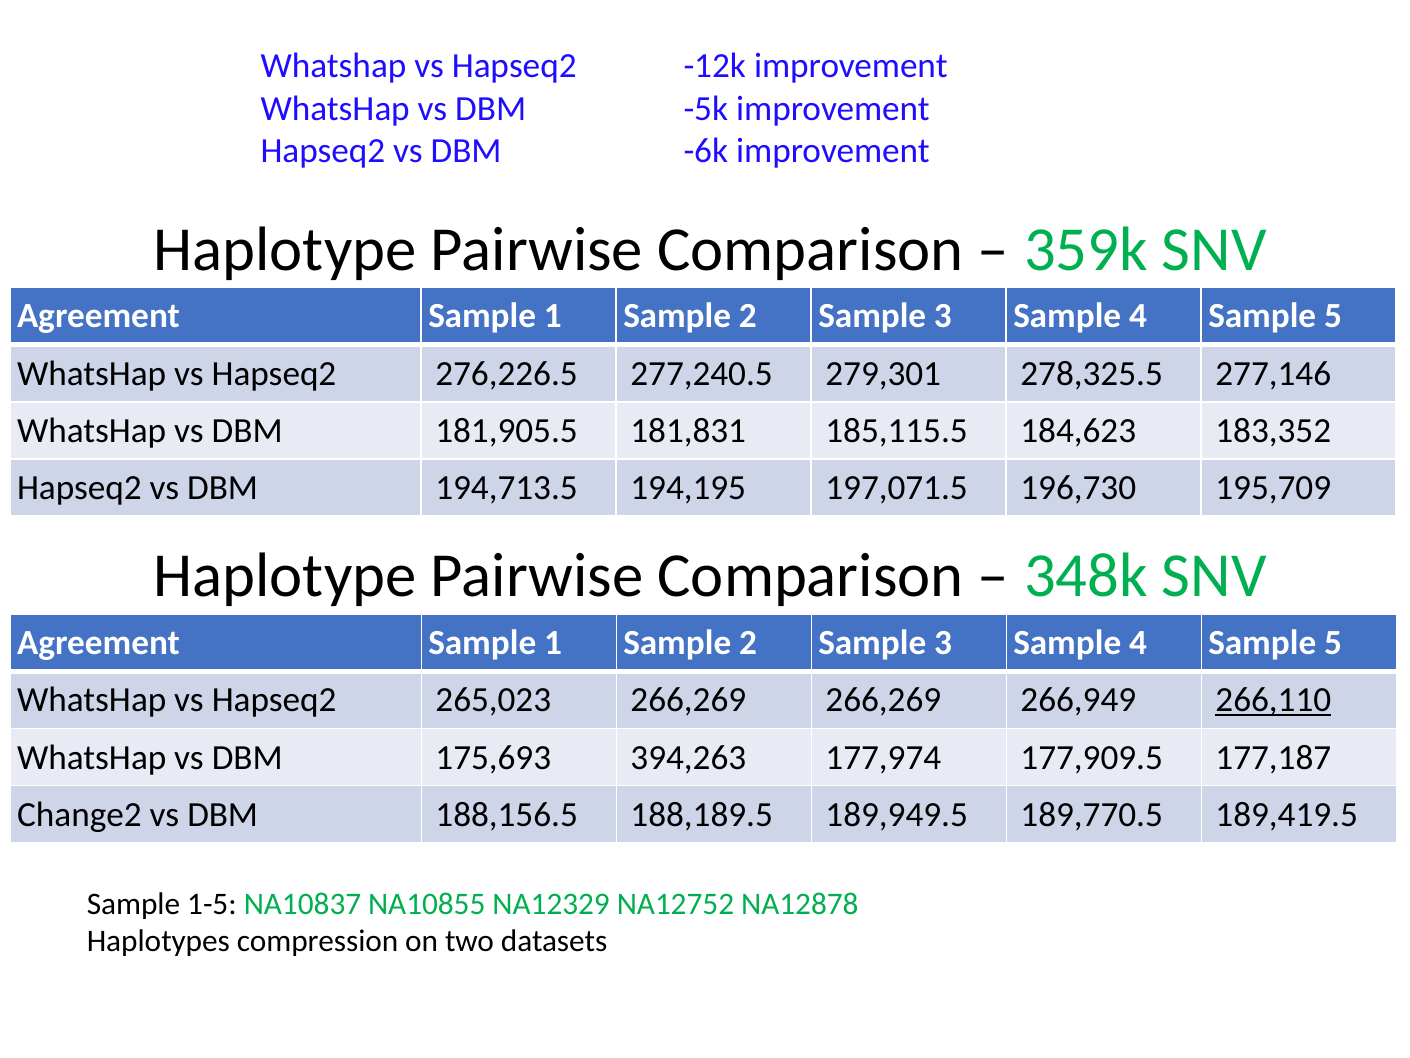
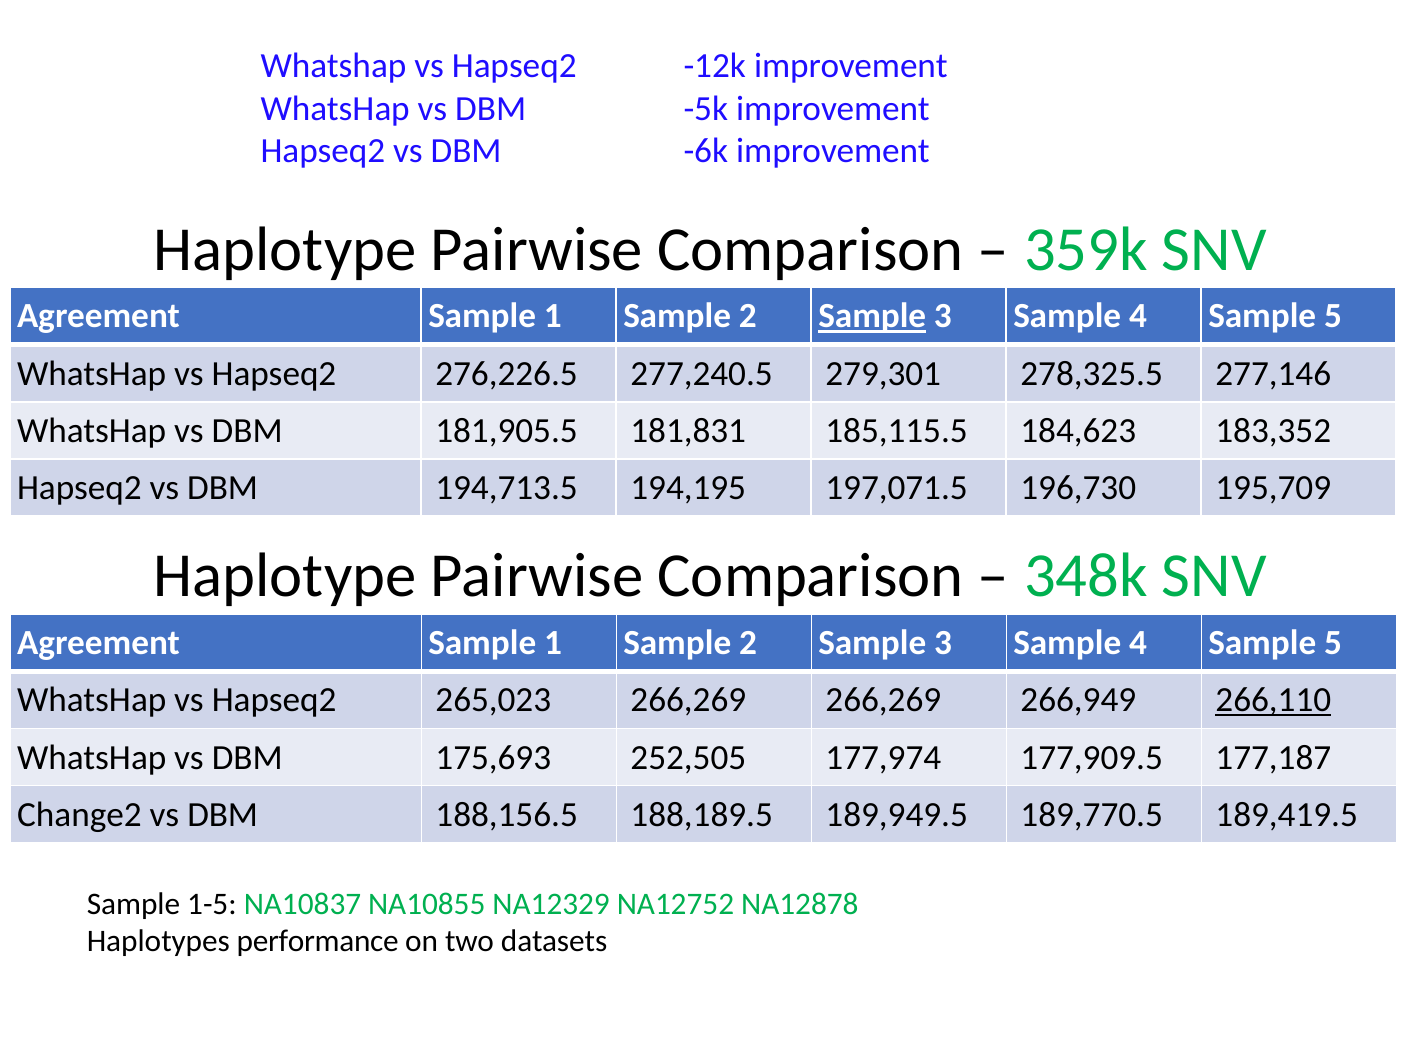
Sample underline: none -> present (872, 316)
394,263: 394,263 -> 252,505 (688, 757)
compression: compression -> performance (318, 941)
